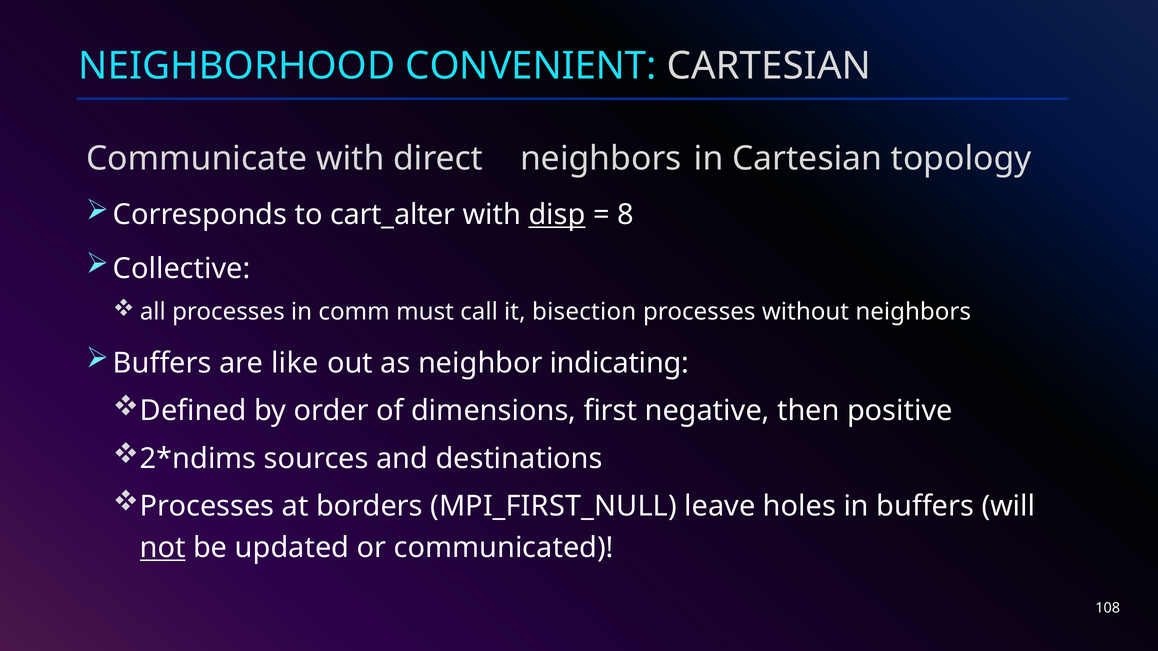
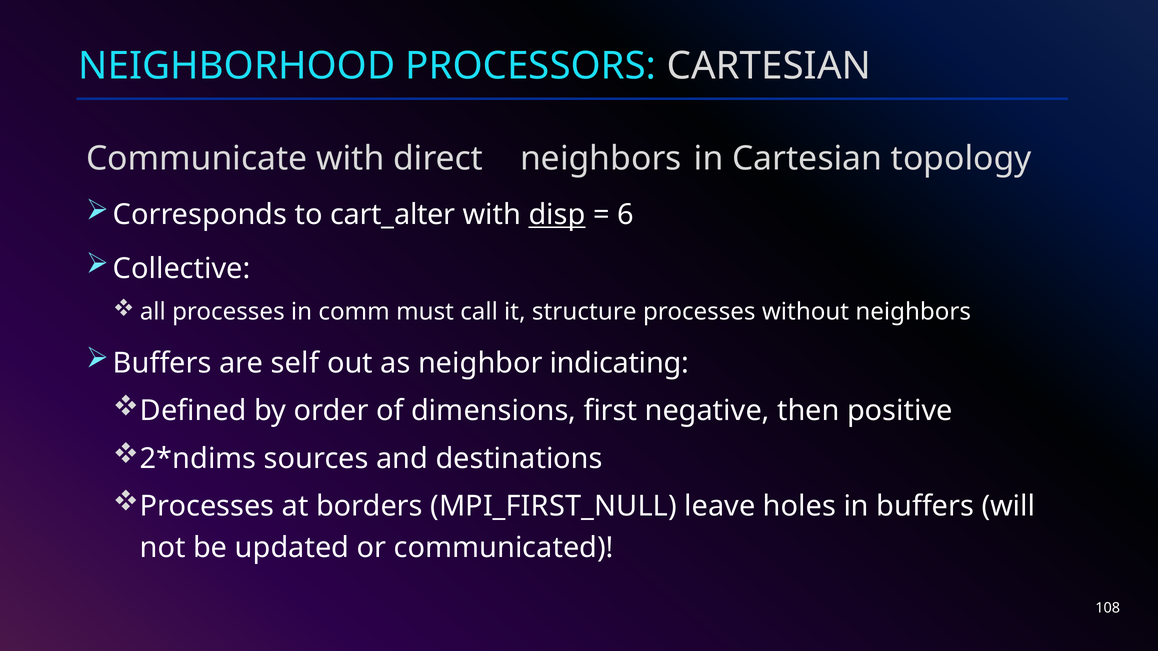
CONVENIENT: CONVENIENT -> PROCESSORS (531, 66)
8: 8 -> 6 (625, 215)
bisection: bisection -> structure (584, 312)
like: like -> self (295, 363)
not underline: present -> none (163, 548)
